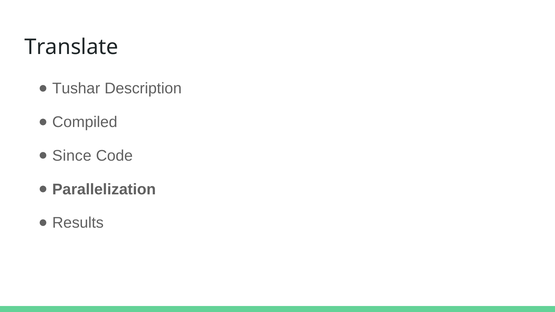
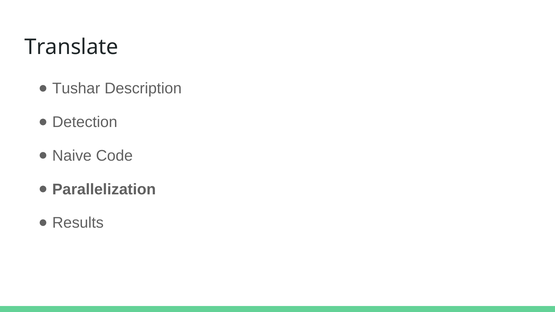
Compiled: Compiled -> Detection (85, 122)
Since: Since -> Naive (72, 156)
